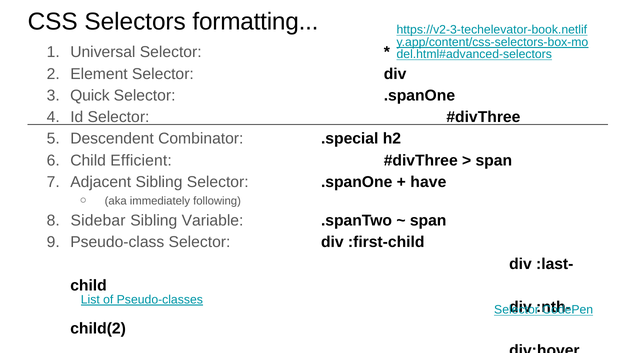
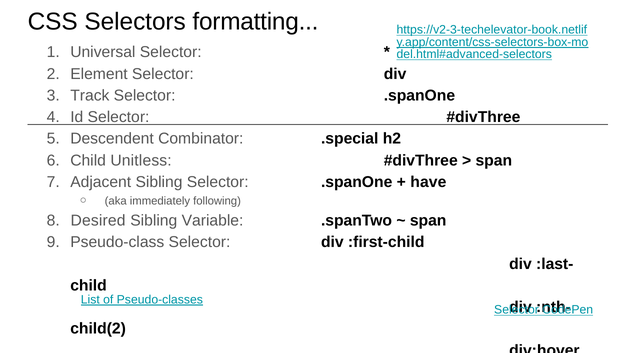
Quick: Quick -> Track (90, 95)
Efficient: Efficient -> Unitless (141, 160)
Sidebar: Sidebar -> Desired (98, 220)
